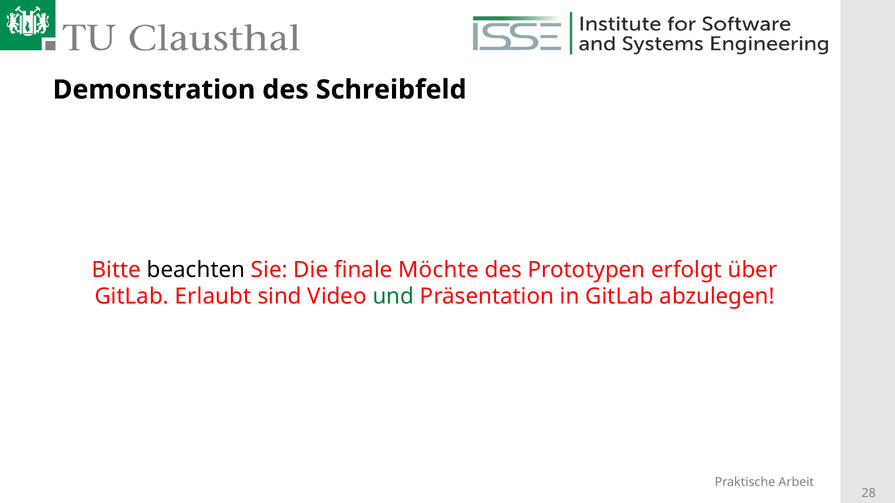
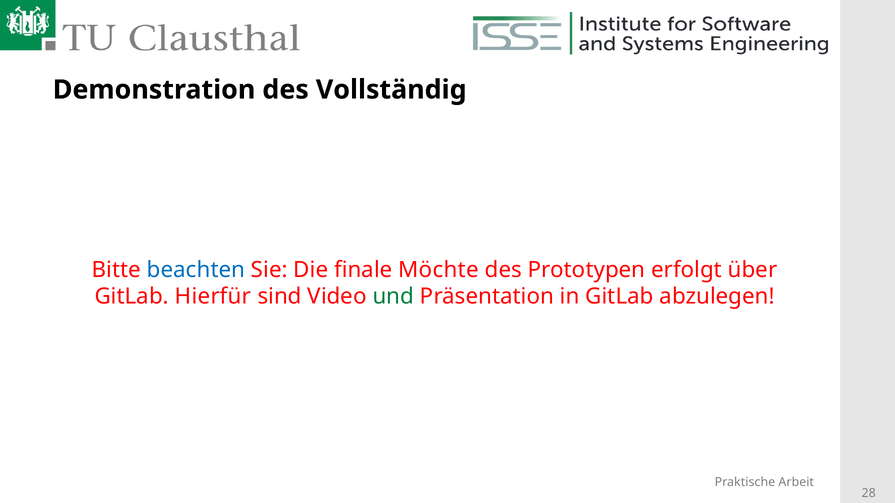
Schreibfeld: Schreibfeld -> Vollständig (391, 90)
beachten colour: black -> blue (196, 270)
Erlaubt: Erlaubt -> Hierfür (213, 297)
